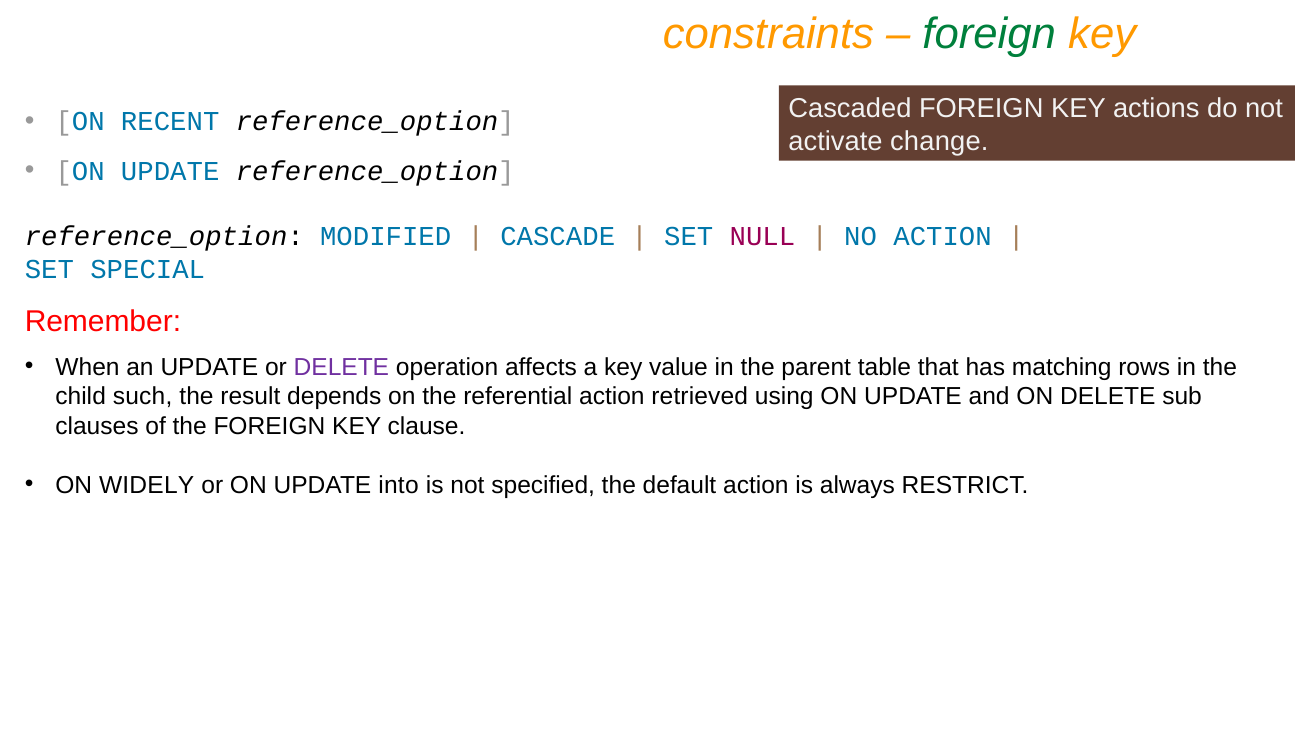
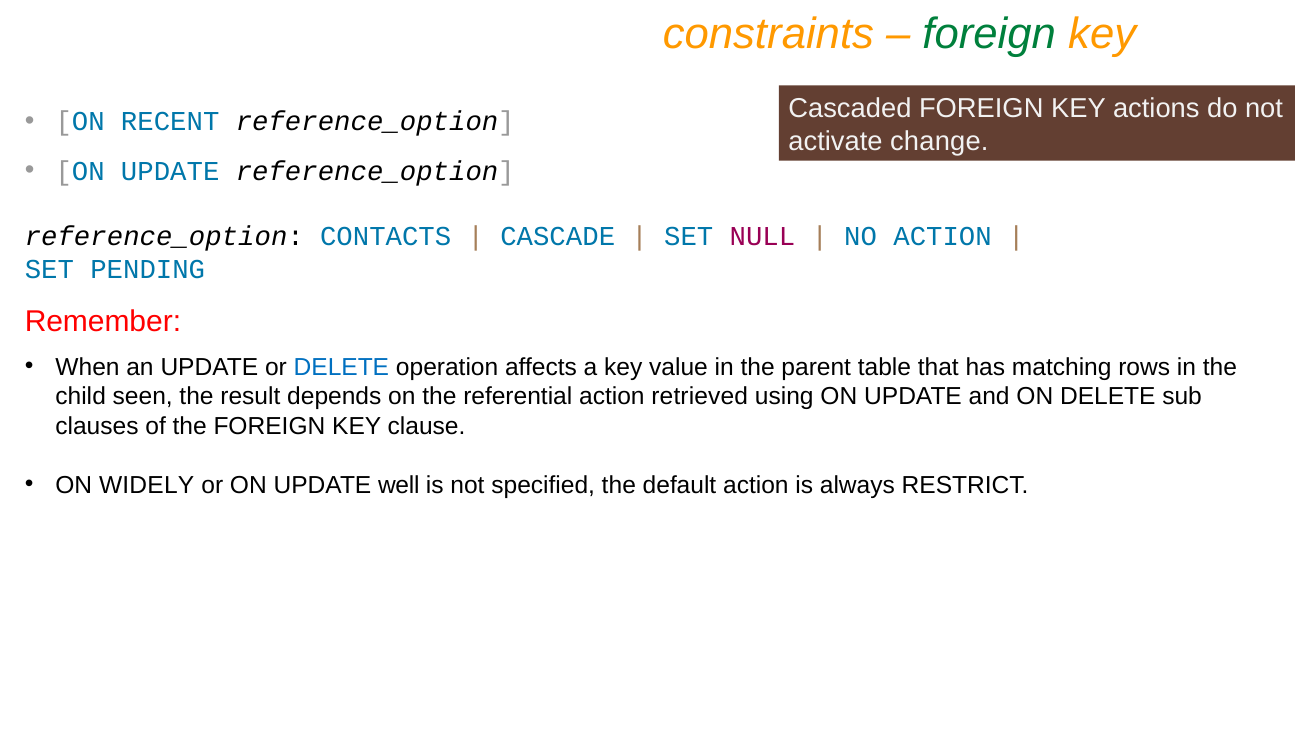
MODIFIED: MODIFIED -> CONTACTS (386, 237)
SPECIAL: SPECIAL -> PENDING (148, 269)
DELETE colour: purple -> blue (341, 367)
such: such -> seen (143, 396)
into: into -> well (399, 485)
